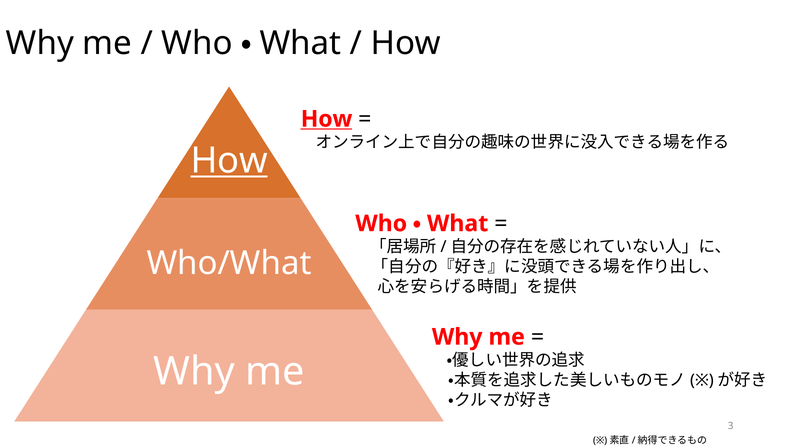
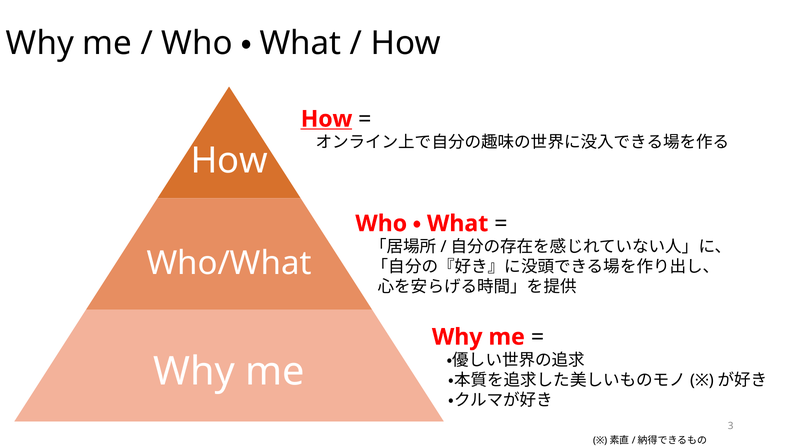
How underline: present -> none (229, 161)
